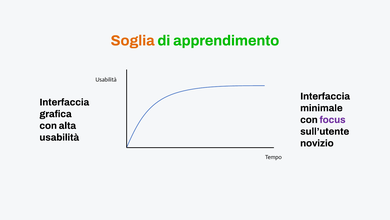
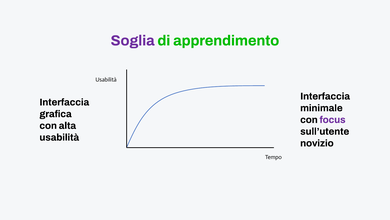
Soglia colour: orange -> purple (133, 40)
